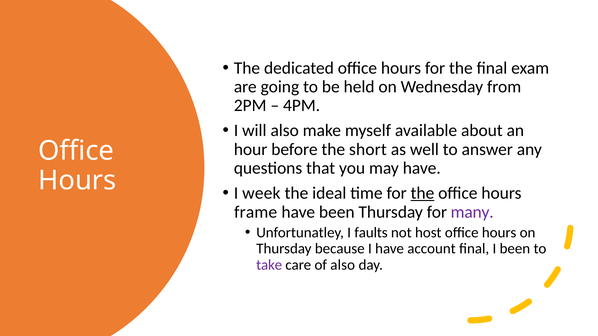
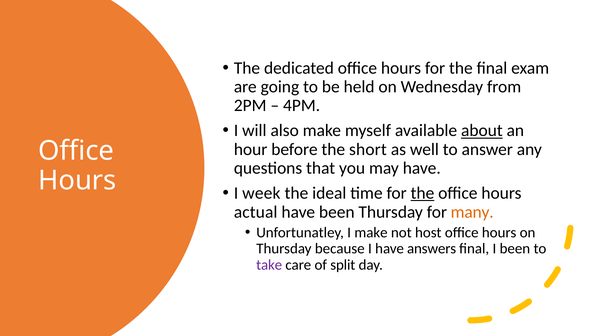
about underline: none -> present (482, 131)
frame: frame -> actual (256, 212)
many colour: purple -> orange (472, 212)
I faults: faults -> make (371, 233)
account: account -> answers (432, 249)
of also: also -> split (343, 265)
